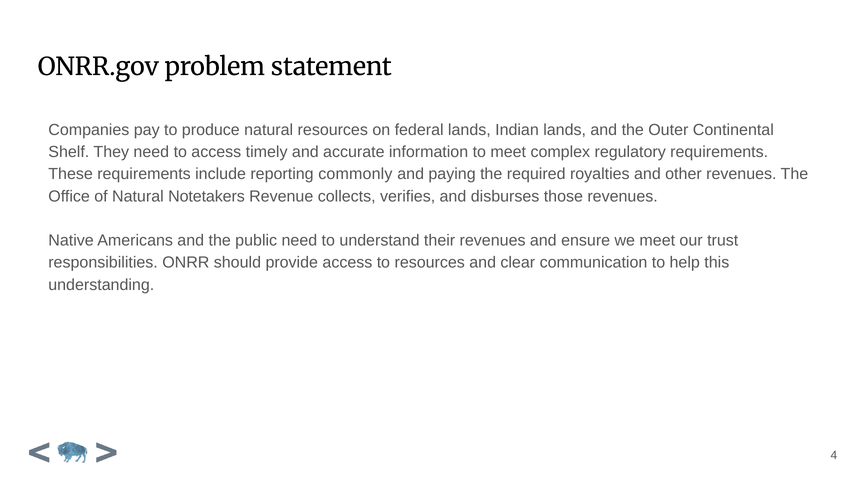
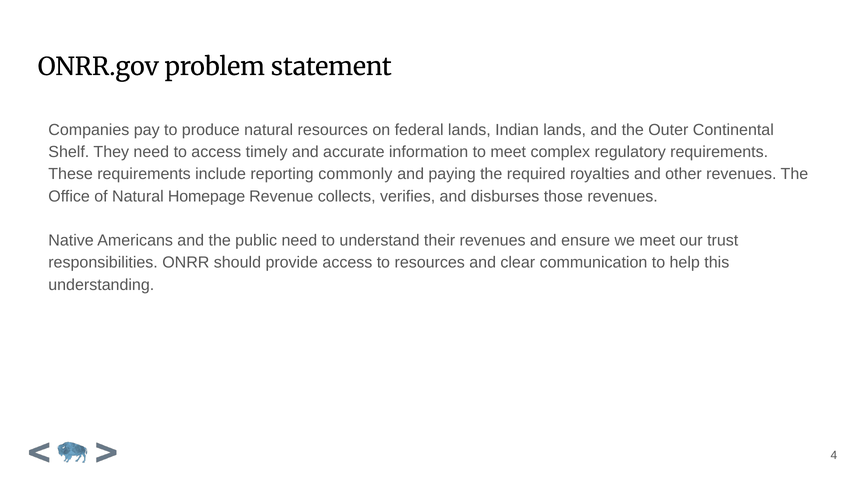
Notetakers: Notetakers -> Homepage (207, 196)
